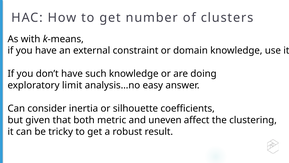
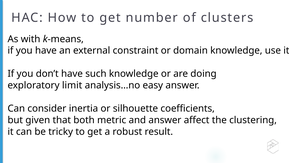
and uneven: uneven -> answer (165, 120)
